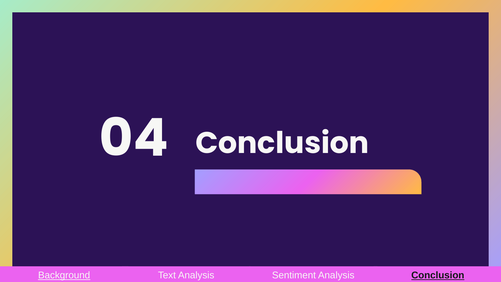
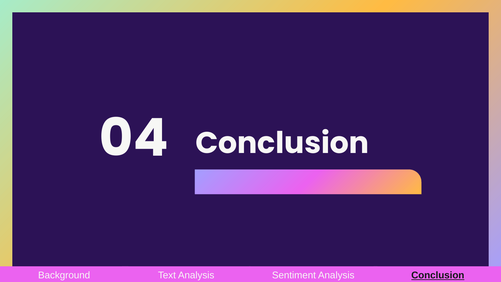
Background underline: present -> none (64, 275)
